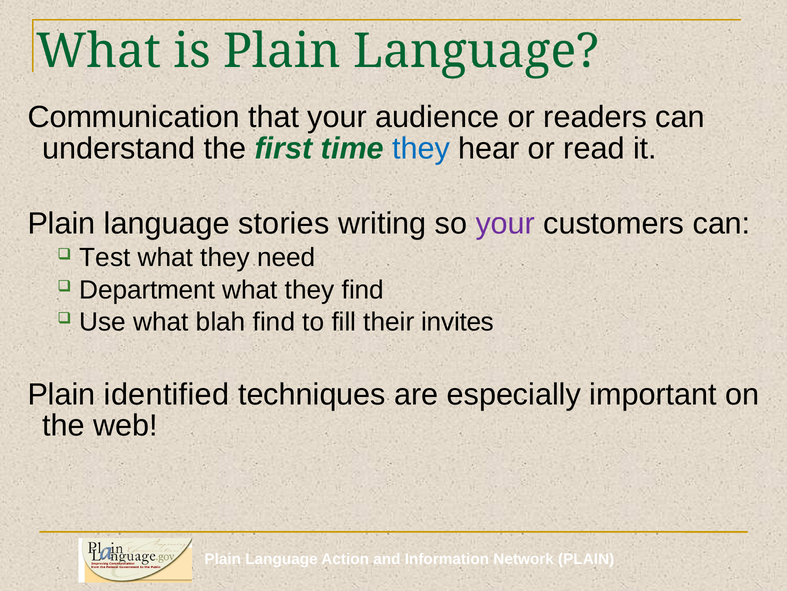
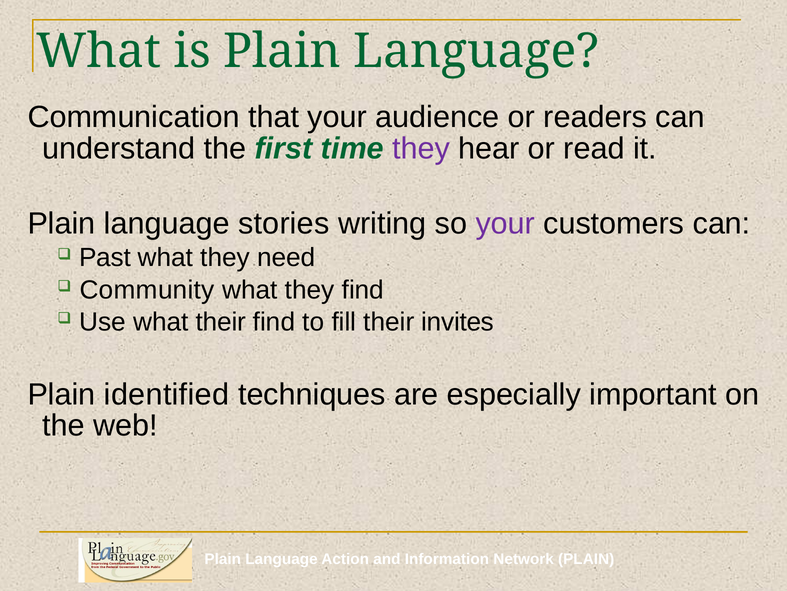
they colour: blue -> purple (421, 148)
Test: Test -> Past (105, 257)
Department: Department -> Community (147, 290)
what blah: blah -> their (221, 322)
